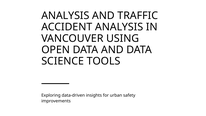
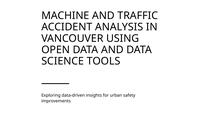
ANALYSIS: ANALYSIS -> MACHINE (65, 16)
